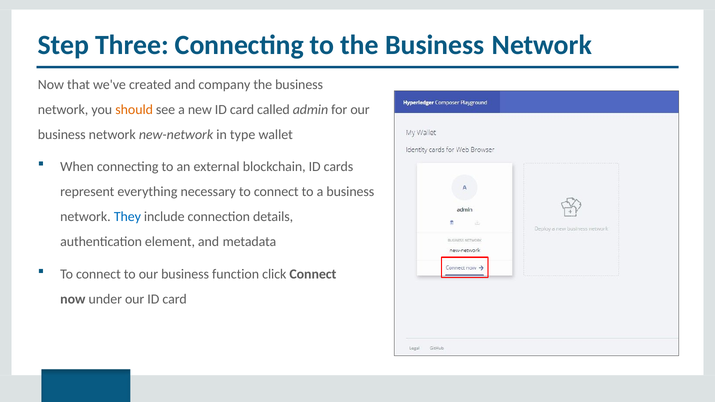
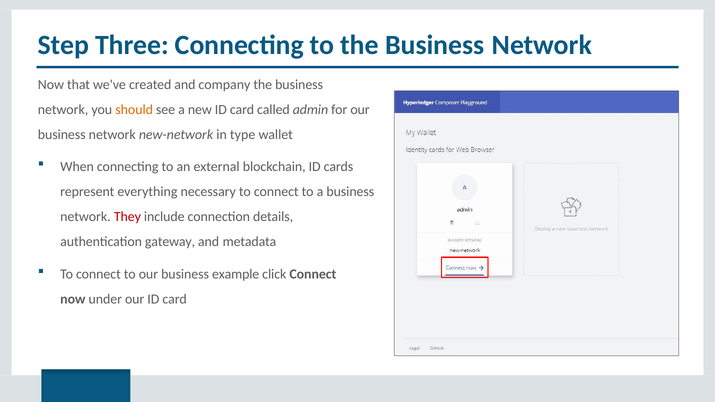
They colour: blue -> red (127, 217)
element: element -> gateway (170, 242)
function: function -> example (236, 274)
